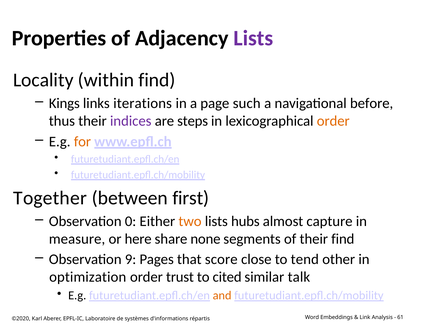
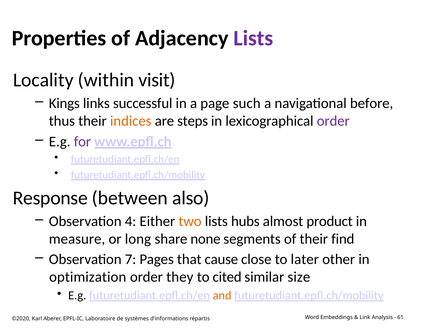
within find: find -> visit (157, 80)
iterations: iterations -> successful (143, 103)
indices colour: purple -> orange (131, 121)
order colour: orange -> purple (333, 121)
for colour: orange -> purple (82, 141)
Together: Together -> Response (50, 198)
first: first -> also (191, 198)
0: 0 -> 4 (131, 221)
capture: capture -> product (330, 221)
here: here -> long (138, 239)
9: 9 -> 7 (131, 259)
score: score -> cause (221, 259)
tend: tend -> later (305, 259)
trust: trust -> they (180, 277)
talk: talk -> size (299, 277)
